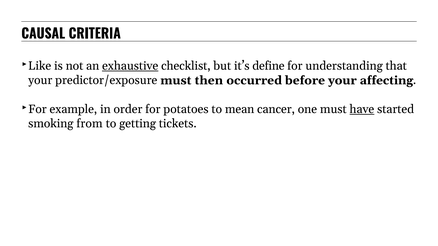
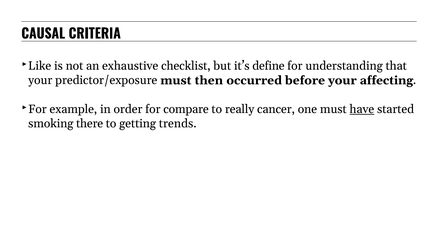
exhaustive underline: present -> none (130, 66)
potatoes: potatoes -> compare (186, 109)
mean: mean -> really (240, 109)
from: from -> there (90, 123)
tickets: tickets -> trends (178, 123)
